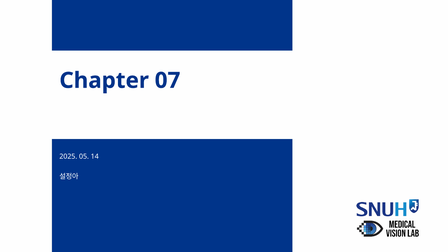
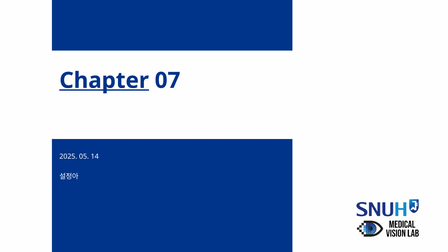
Chapter underline: none -> present (104, 81)
